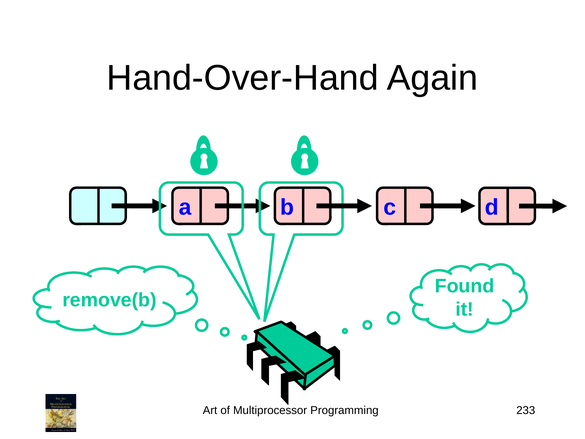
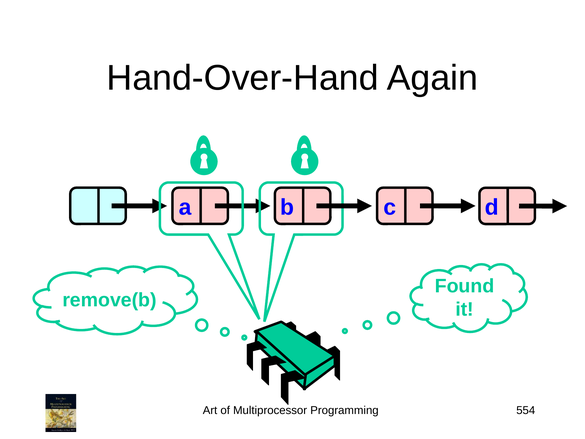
233: 233 -> 554 (526, 410)
